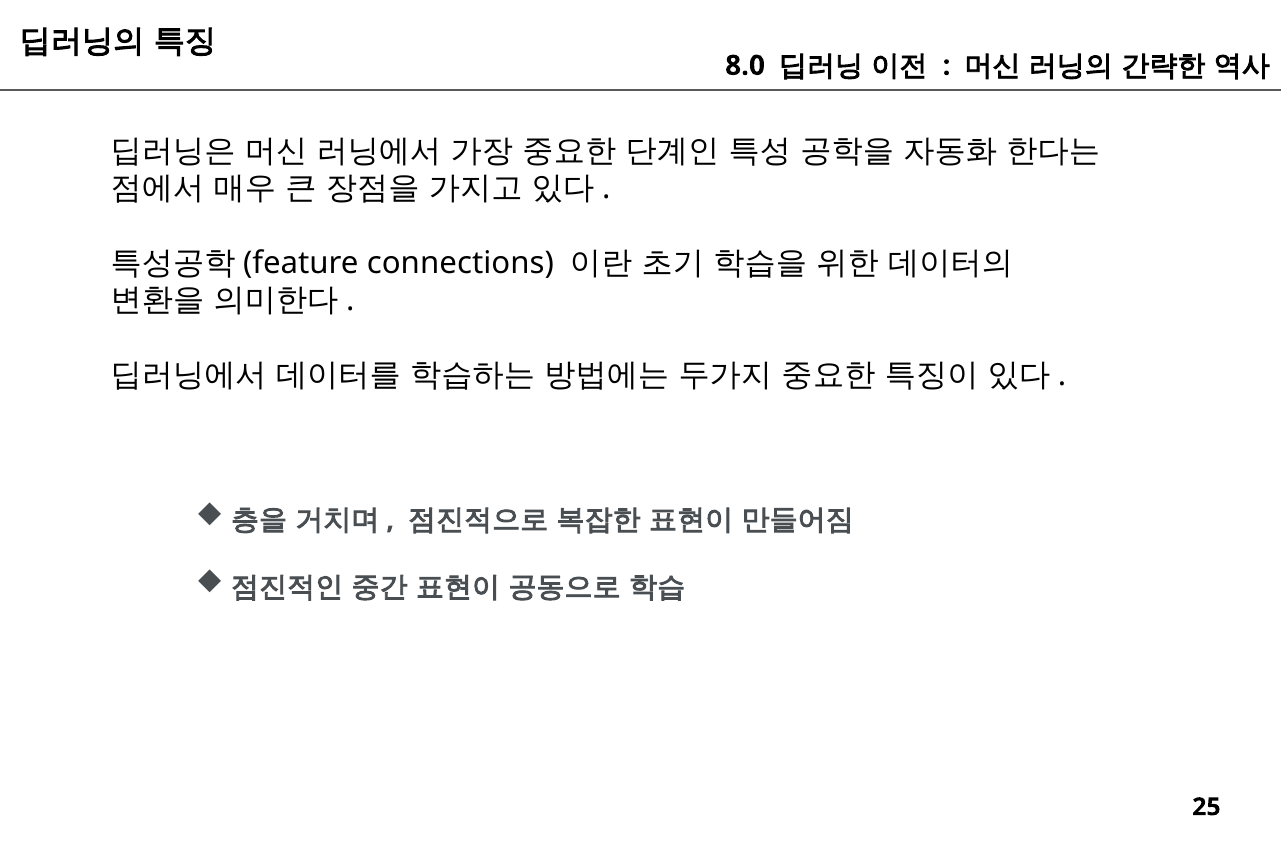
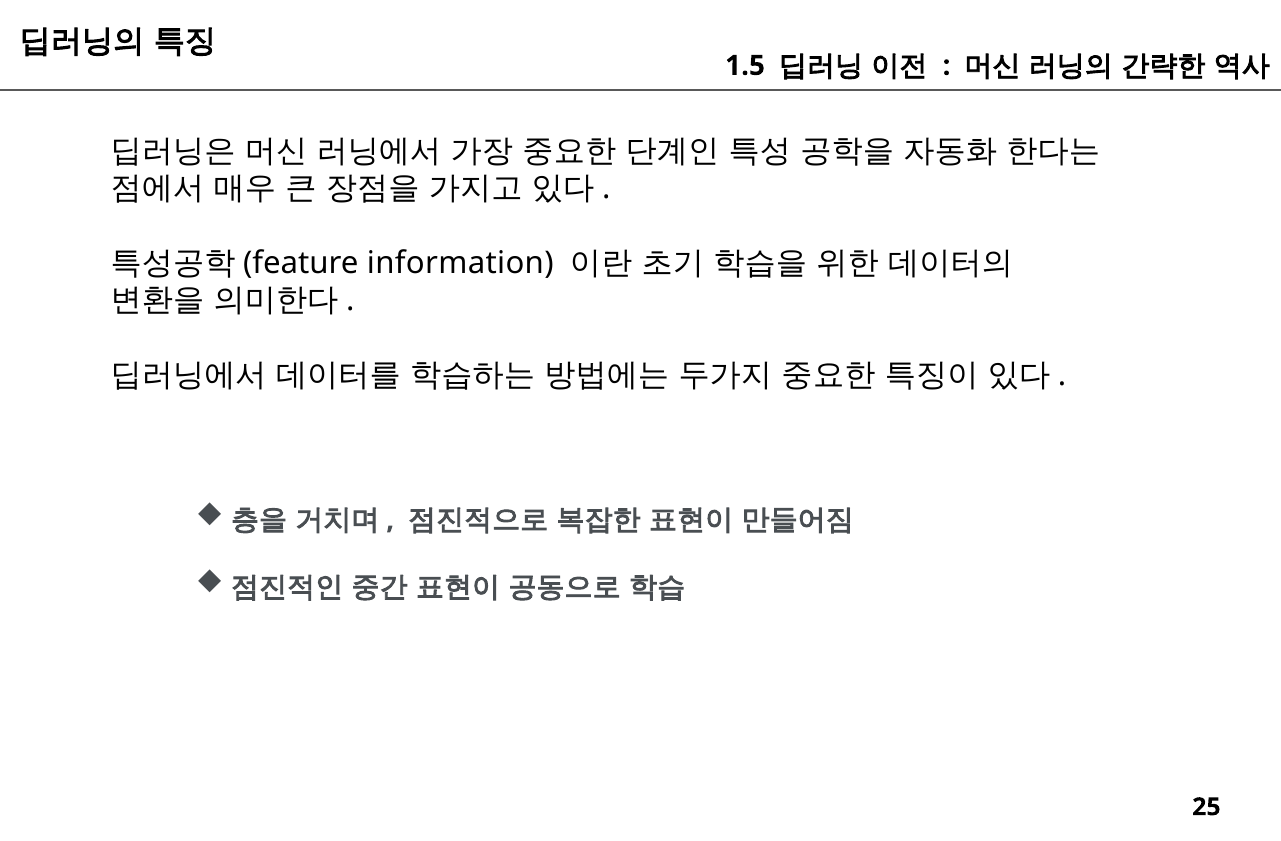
8.0: 8.0 -> 1.5 (745, 66)
connections: connections -> information (460, 263)
